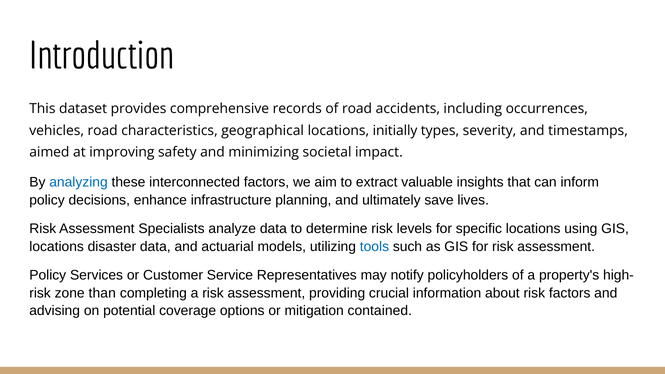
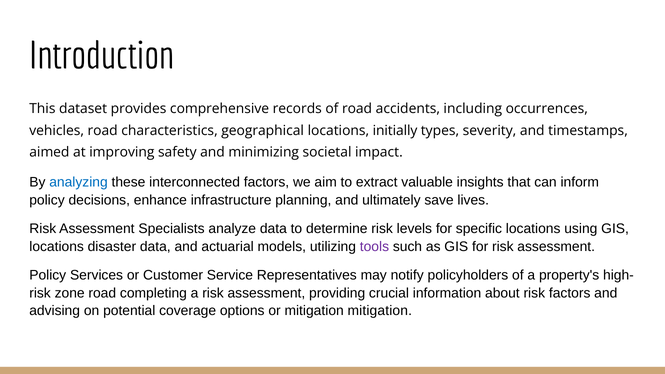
tools colour: blue -> purple (374, 247)
zone than: than -> road (102, 293)
mitigation contained: contained -> mitigation (380, 311)
